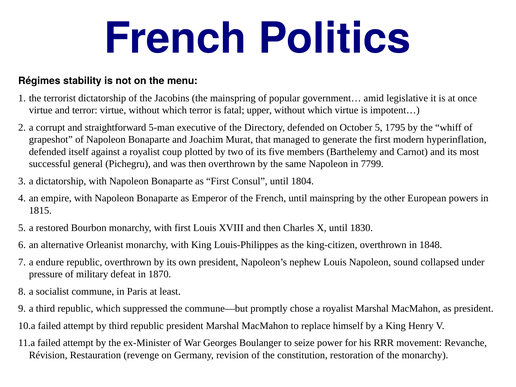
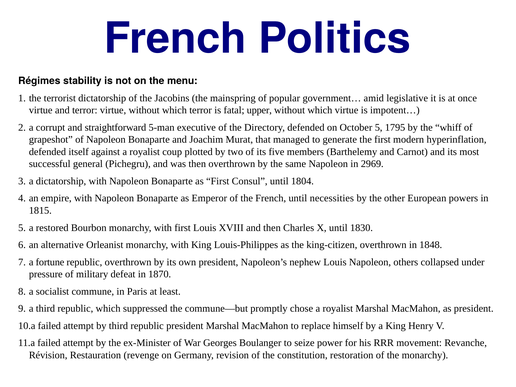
7799: 7799 -> 2969 (372, 164)
until mainspring: mainspring -> necessities (332, 198)
endure: endure -> fortune (50, 262)
sound: sound -> others (406, 262)
